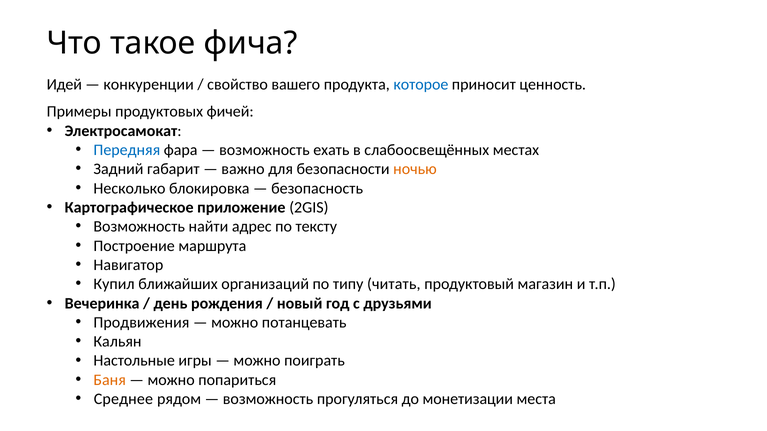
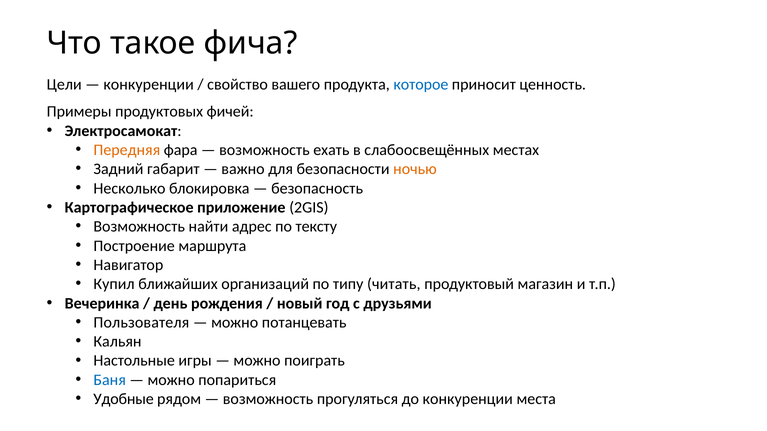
Идей: Идей -> Цели (64, 85)
Передняя colour: blue -> orange (127, 150)
Продвижения: Продвижения -> Пользователя (141, 323)
Баня colour: orange -> blue (110, 380)
Среднее: Среднее -> Удобные (124, 399)
до монетизации: монетизации -> конкуренции (468, 399)
